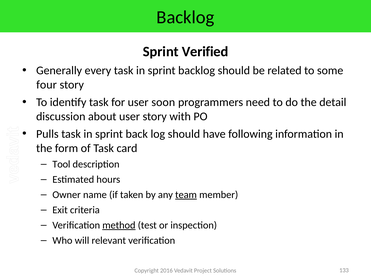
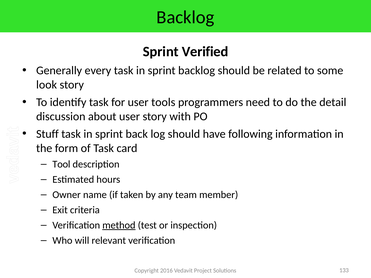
four: four -> look (47, 85)
soon: soon -> tools (163, 102)
Pulls: Pulls -> Stuff (47, 134)
team underline: present -> none (186, 195)
